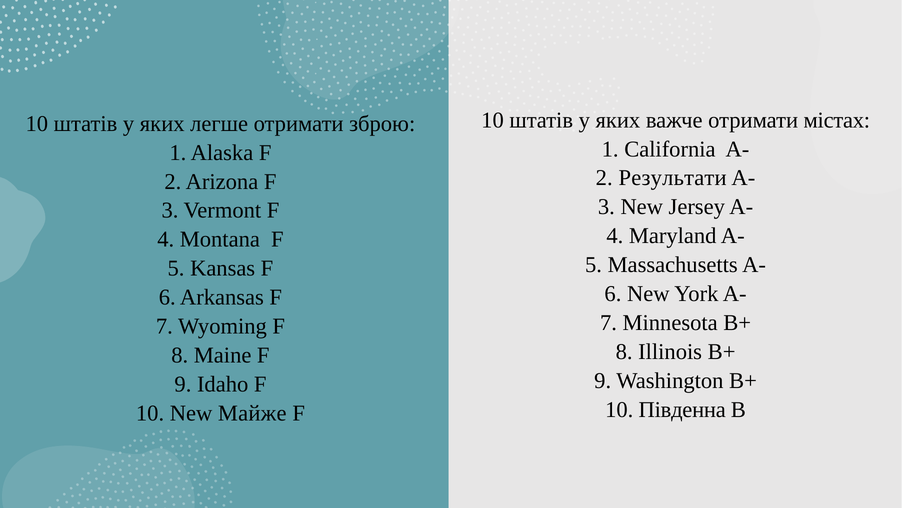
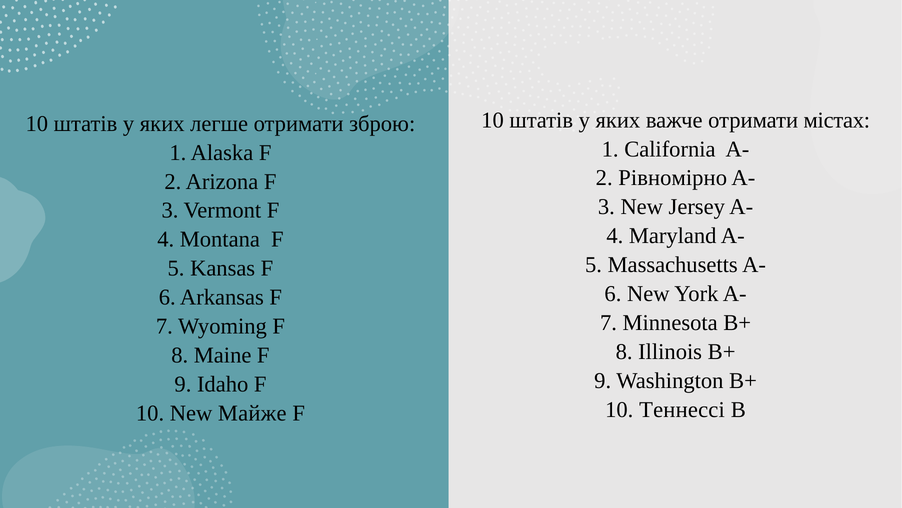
Результати: Результати -> Рівномірно (673, 178)
Південна: Південна -> Теннессі (682, 409)
